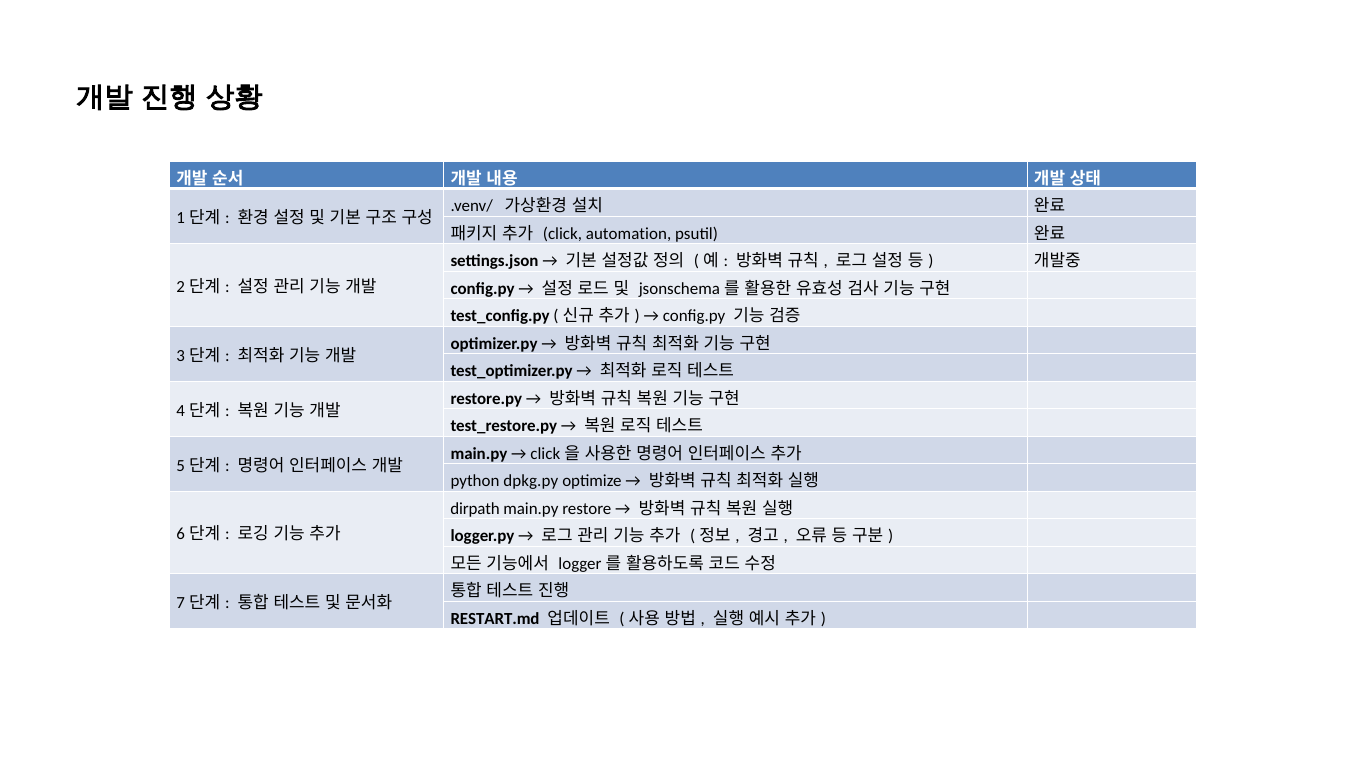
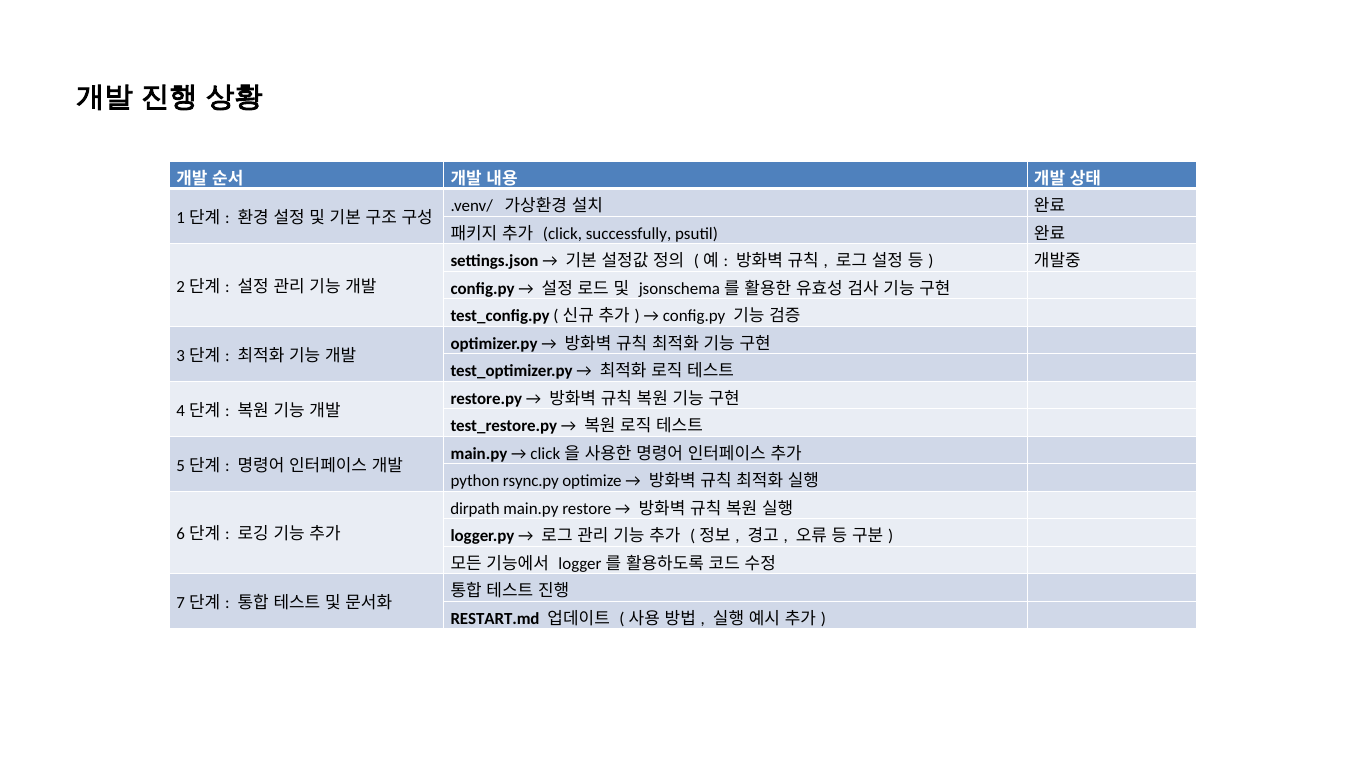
automation: automation -> successfully (629, 233)
dpkg.py: dpkg.py -> rsync.py (531, 481)
